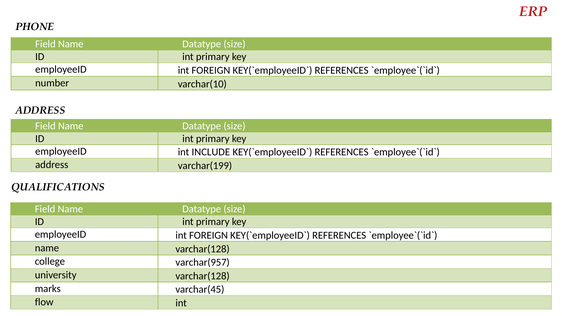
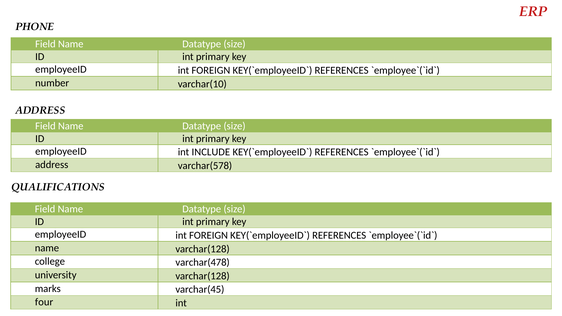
varchar(199: varchar(199 -> varchar(578 (205, 166)
varchar(957: varchar(957 -> varchar(478 (203, 263)
flow: flow -> four (44, 302)
